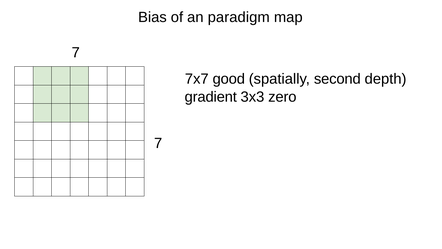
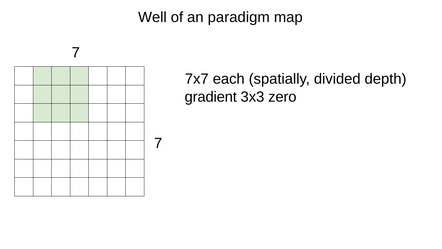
Bias: Bias -> Well (152, 17)
good: good -> each (229, 79)
second: second -> divided (337, 79)
